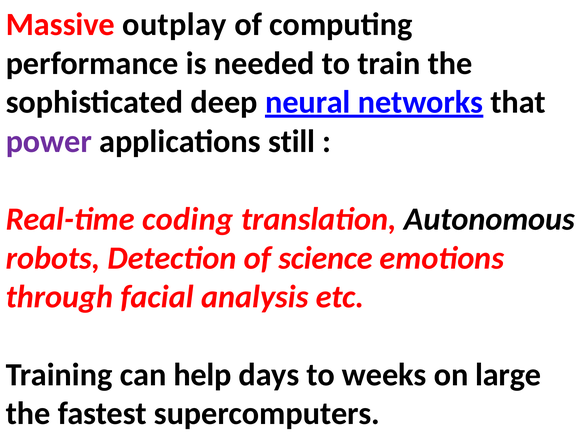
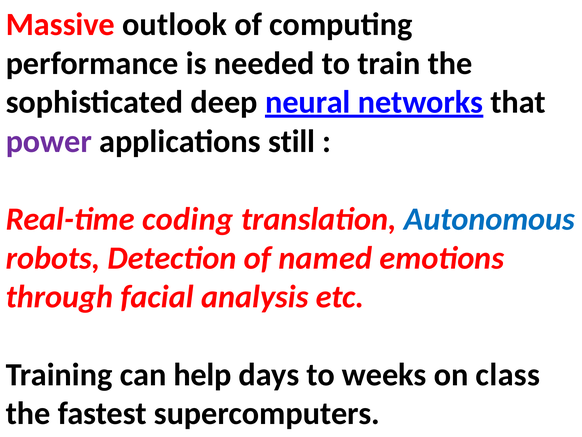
outplay: outplay -> outlook (175, 25)
Autonomous colour: black -> blue (489, 219)
science: science -> named (325, 258)
large: large -> class (508, 374)
